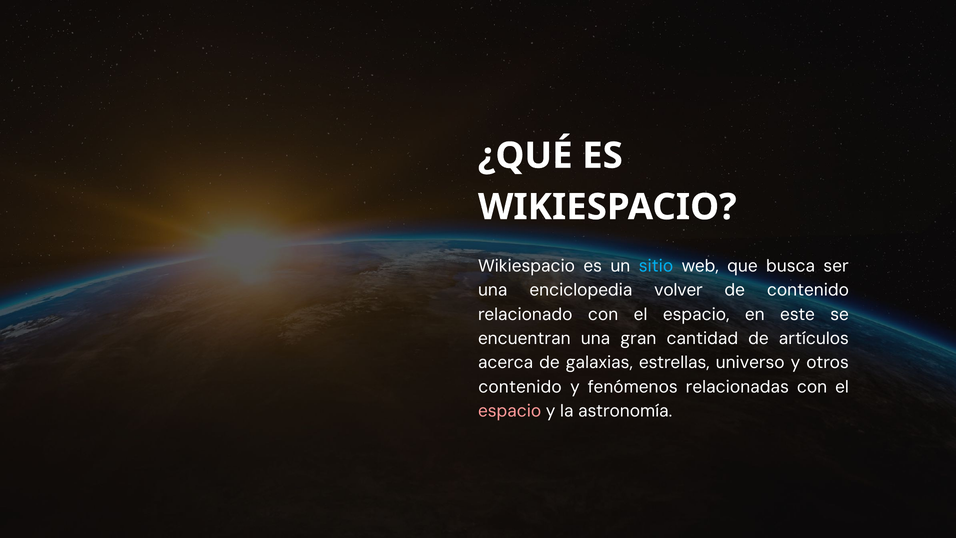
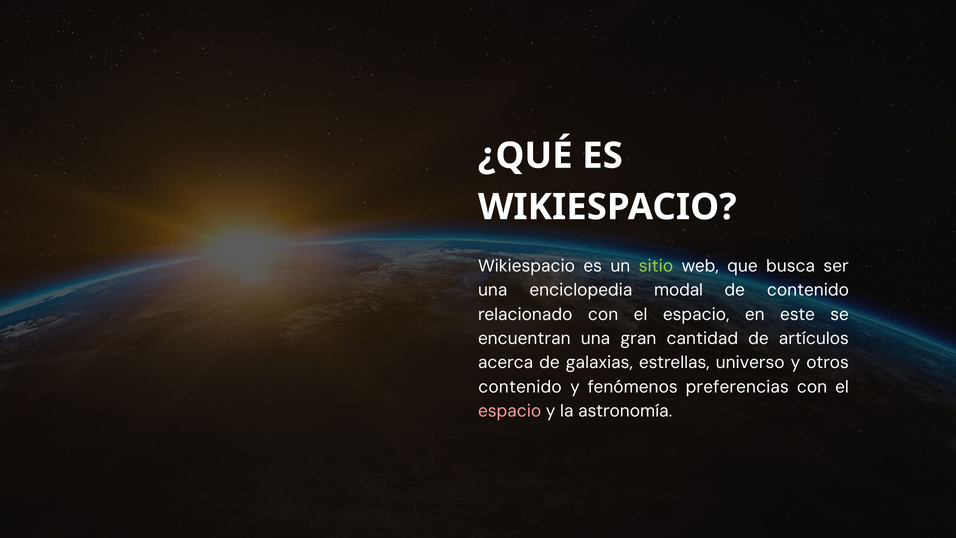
sitio colour: light blue -> light green (656, 266)
volver: volver -> modal (679, 290)
relacionadas: relacionadas -> preferencias (737, 387)
